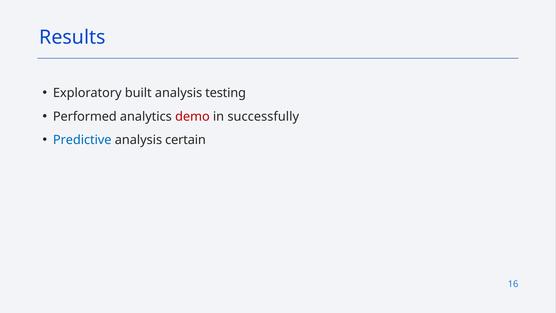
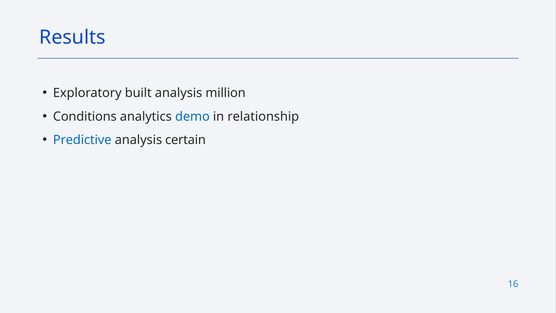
testing: testing -> million (226, 93)
Performed: Performed -> Conditions (85, 116)
demo colour: red -> blue (192, 116)
successfully: successfully -> relationship (263, 116)
